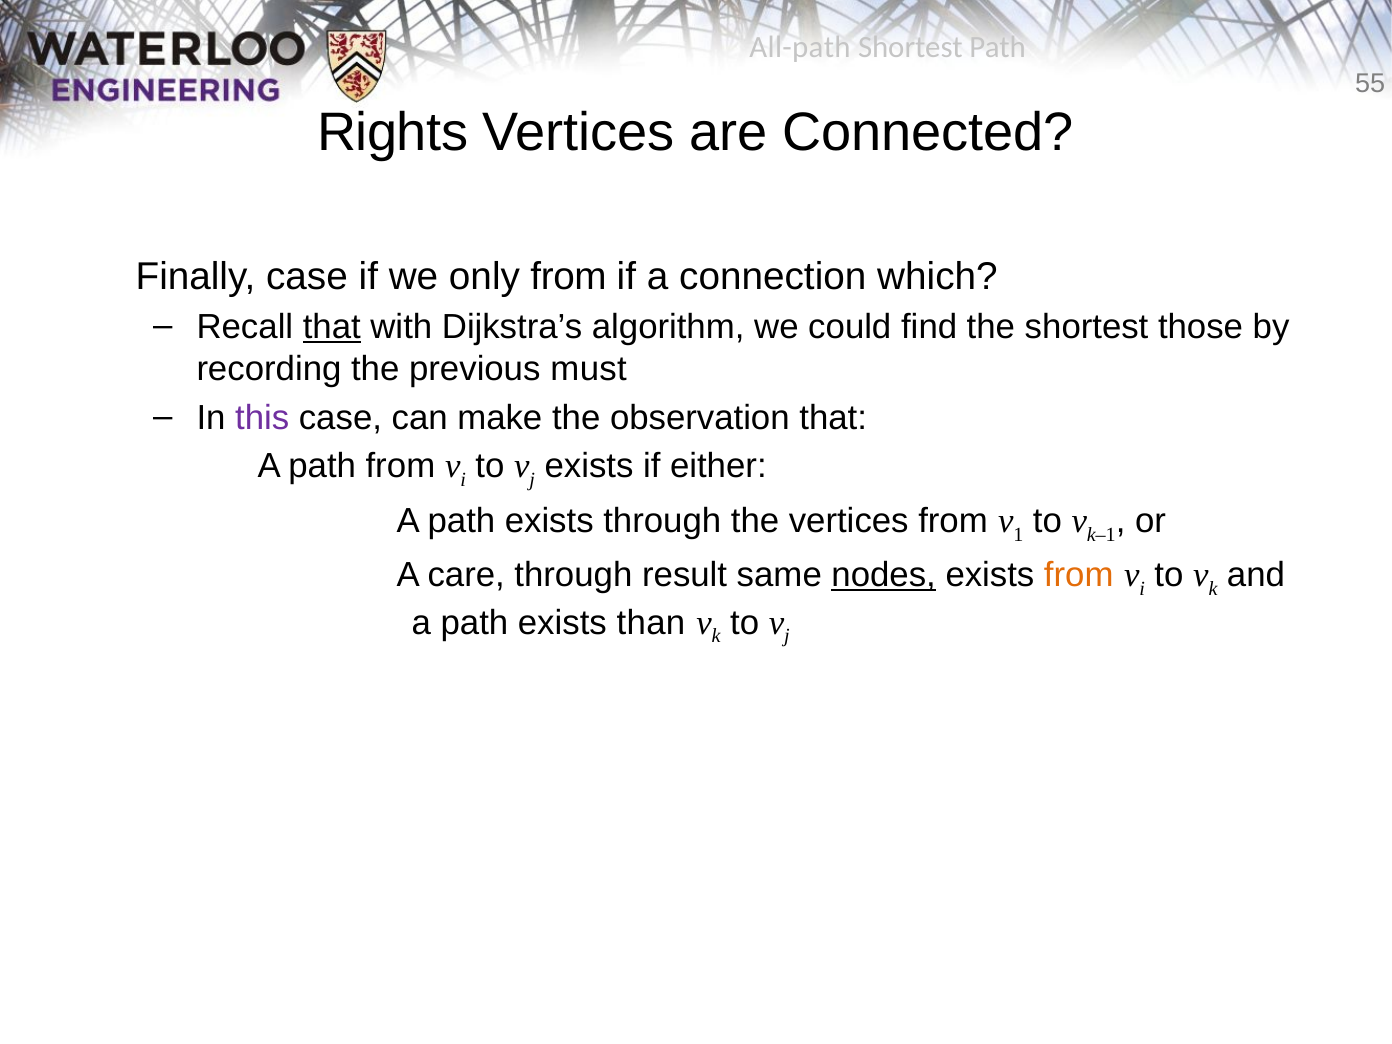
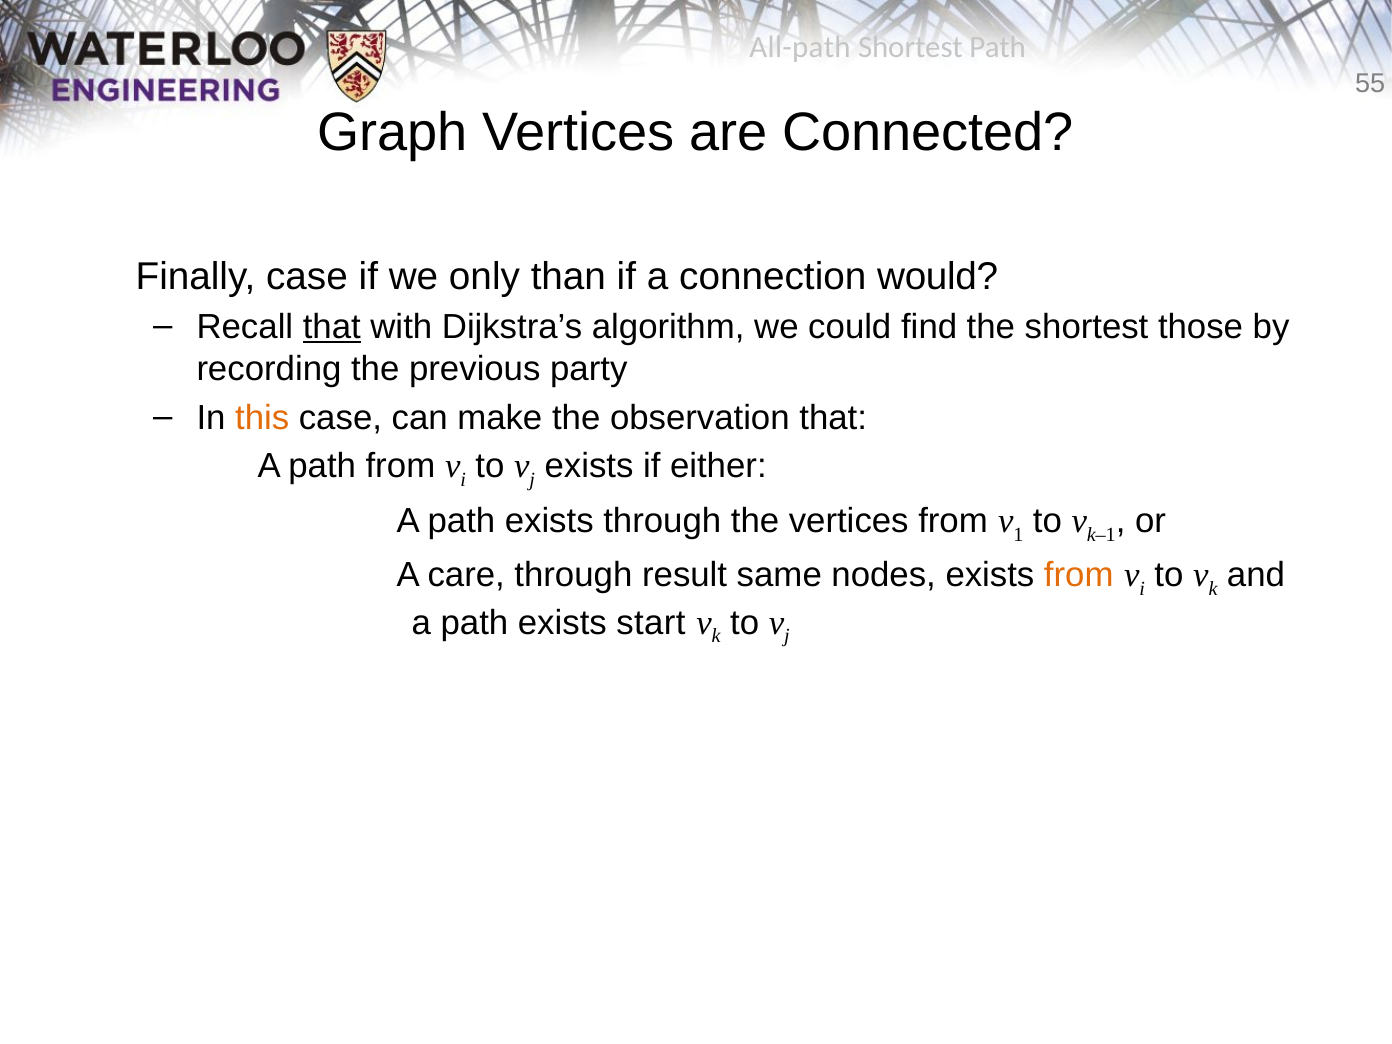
Rights: Rights -> Graph (393, 133)
only from: from -> than (568, 276)
which: which -> would (938, 276)
must: must -> party (589, 369)
this colour: purple -> orange (262, 418)
nodes underline: present -> none (884, 575)
than: than -> start (651, 623)
